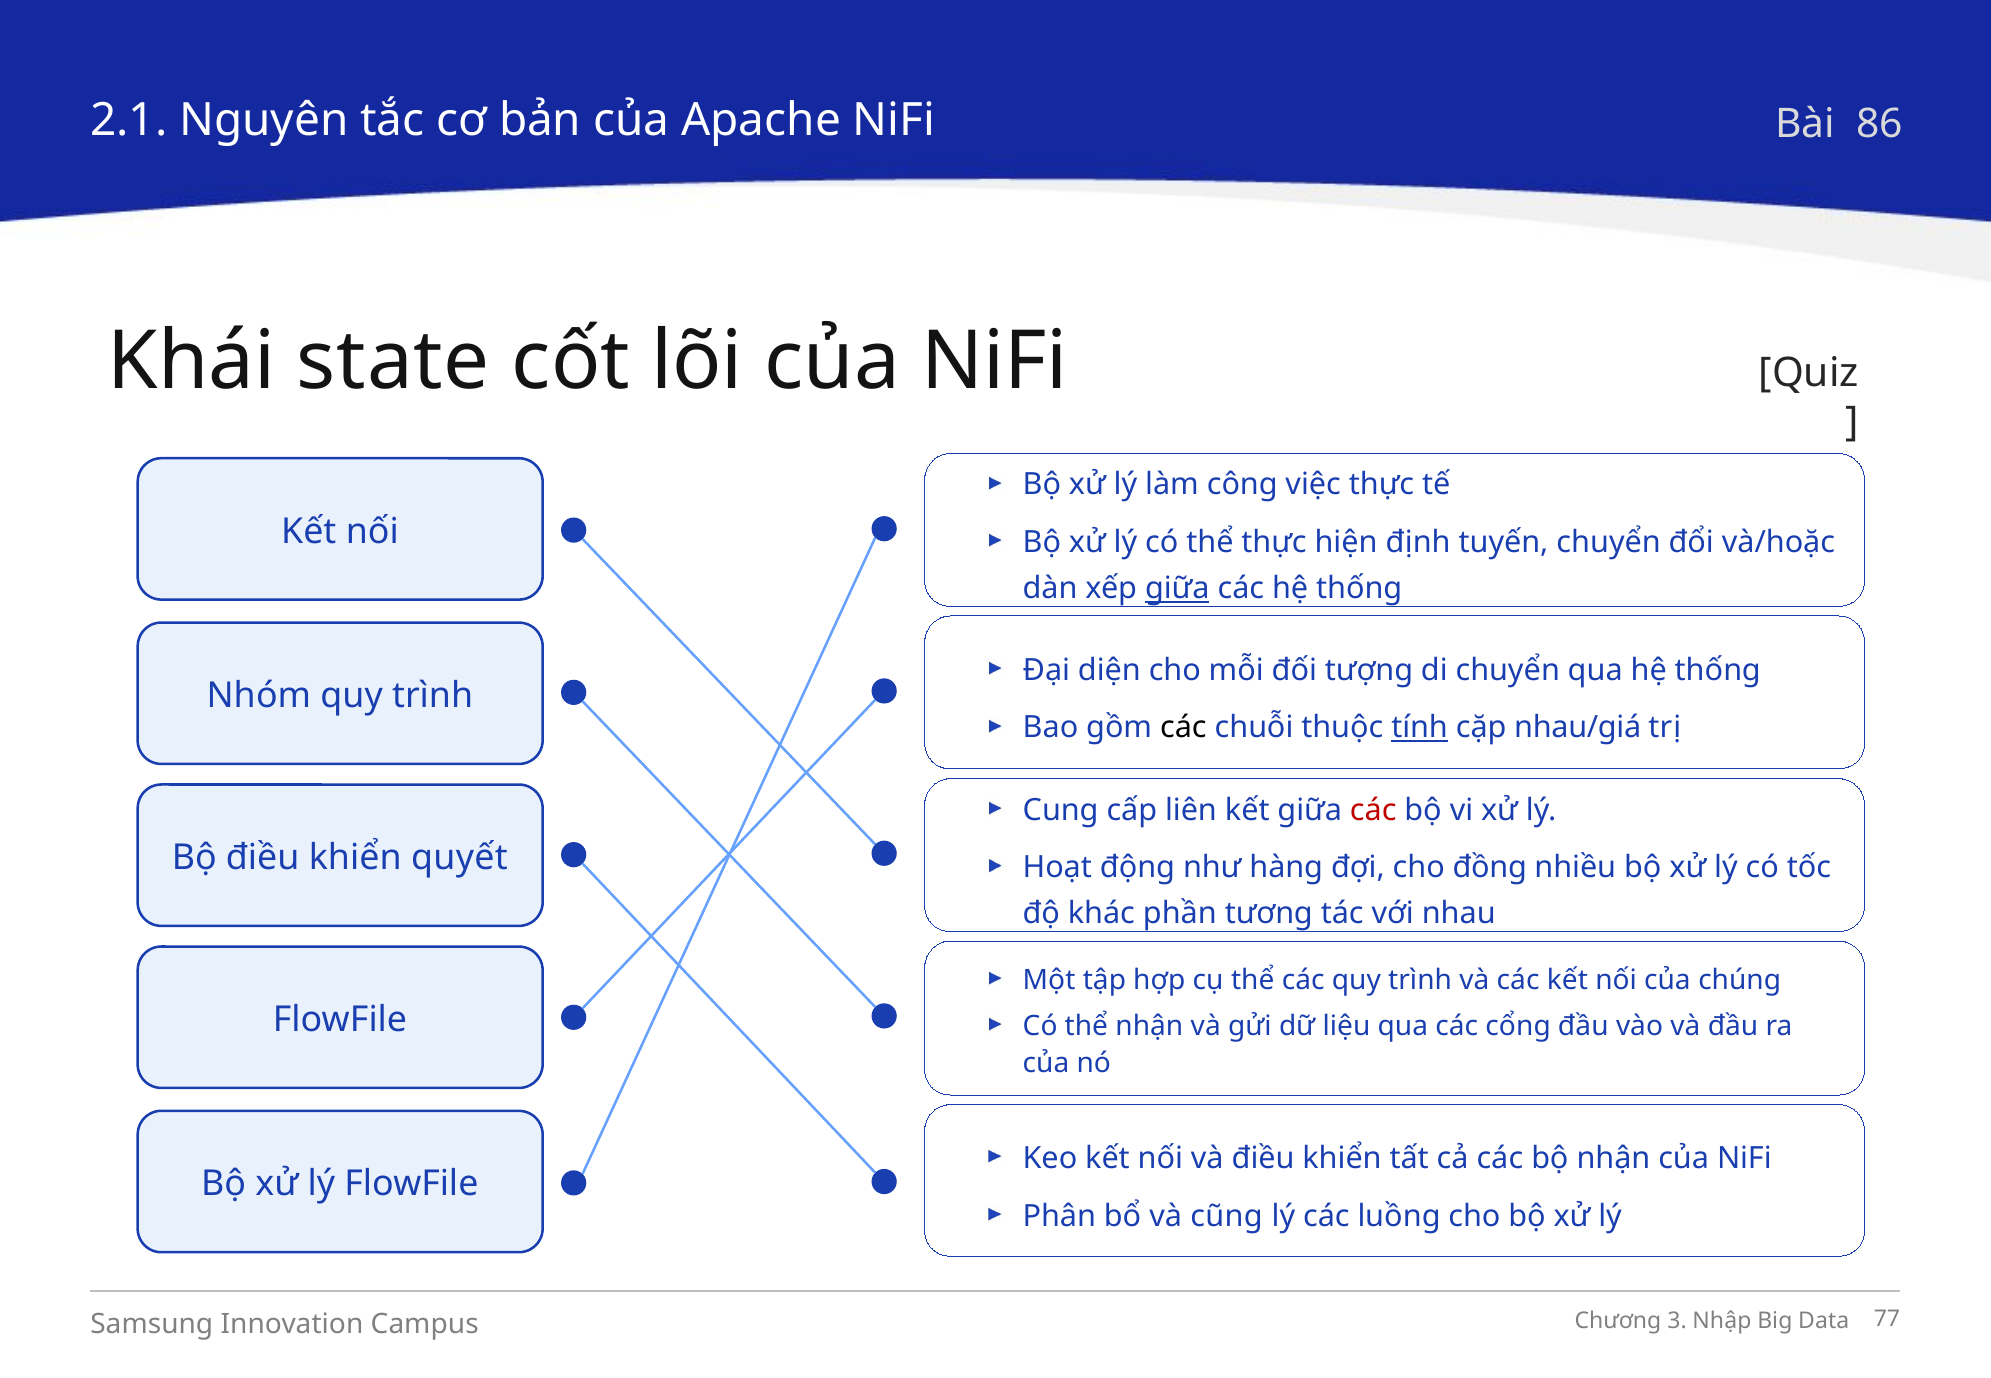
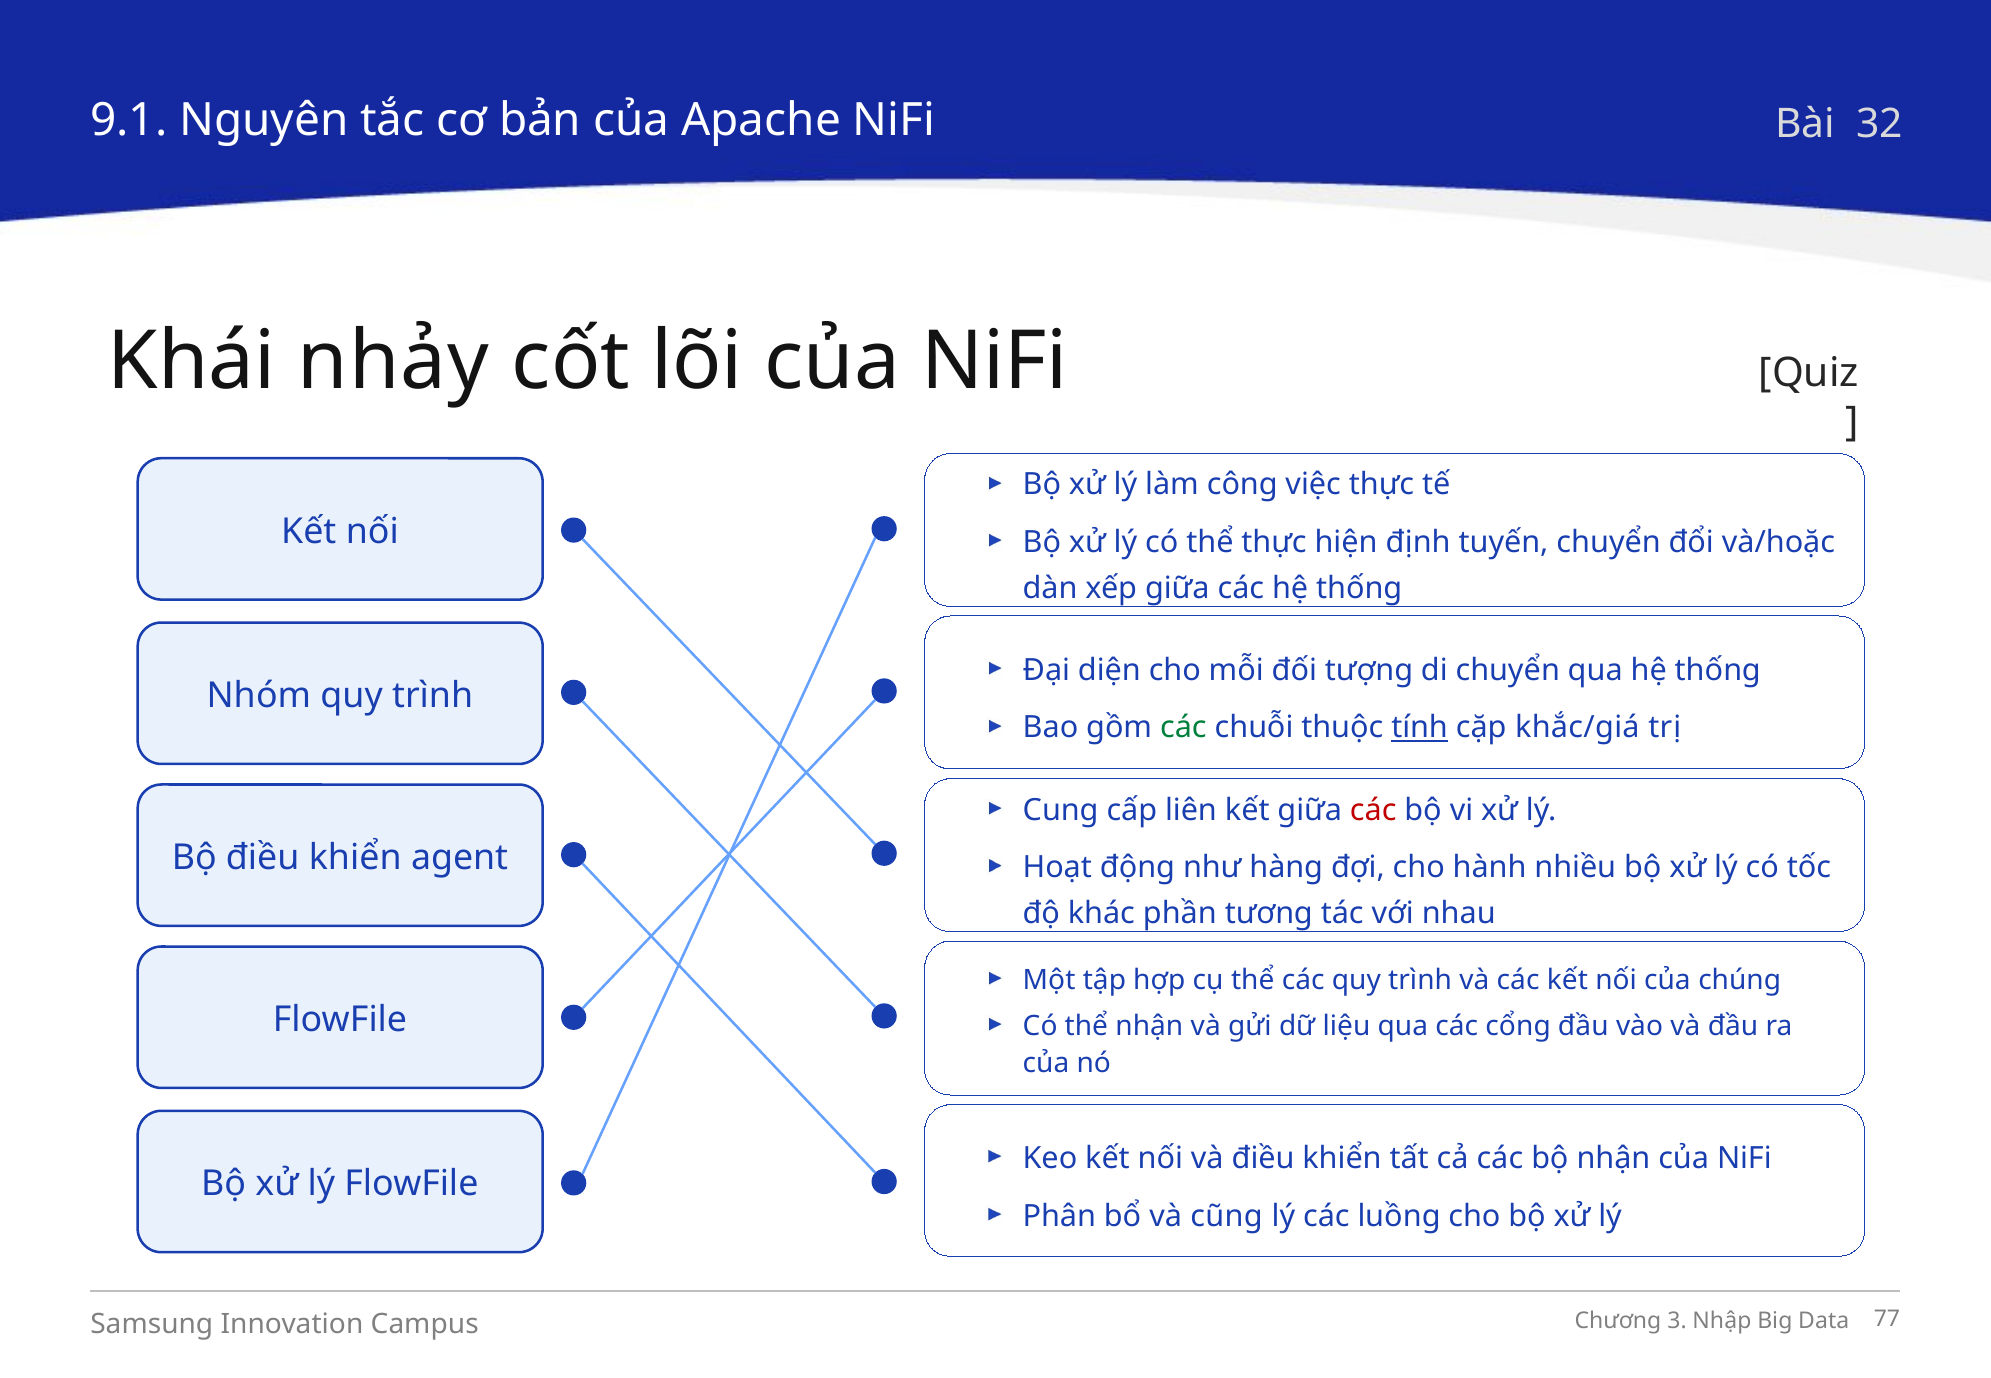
2.1: 2.1 -> 9.1 (129, 121)
86: 86 -> 32 (1880, 124)
state: state -> nhảy (393, 361)
giữa underline: present -> none (1177, 589)
các colour: black -> green (1183, 728)
nhau/giá: nhau/giá -> khắc/giá (1577, 728)
quyết: quyết -> agent (460, 858)
đồng: đồng -> hành (1490, 868)
